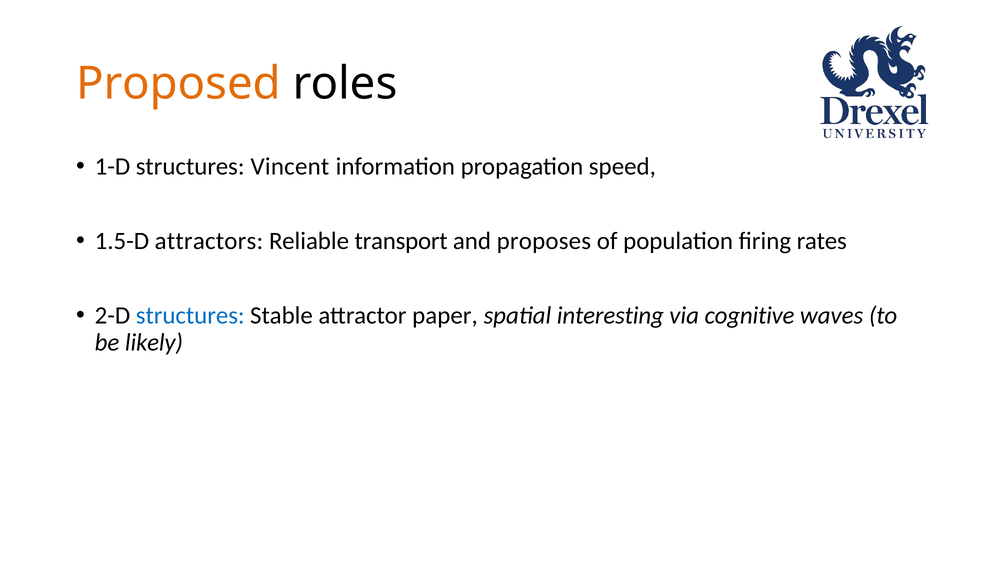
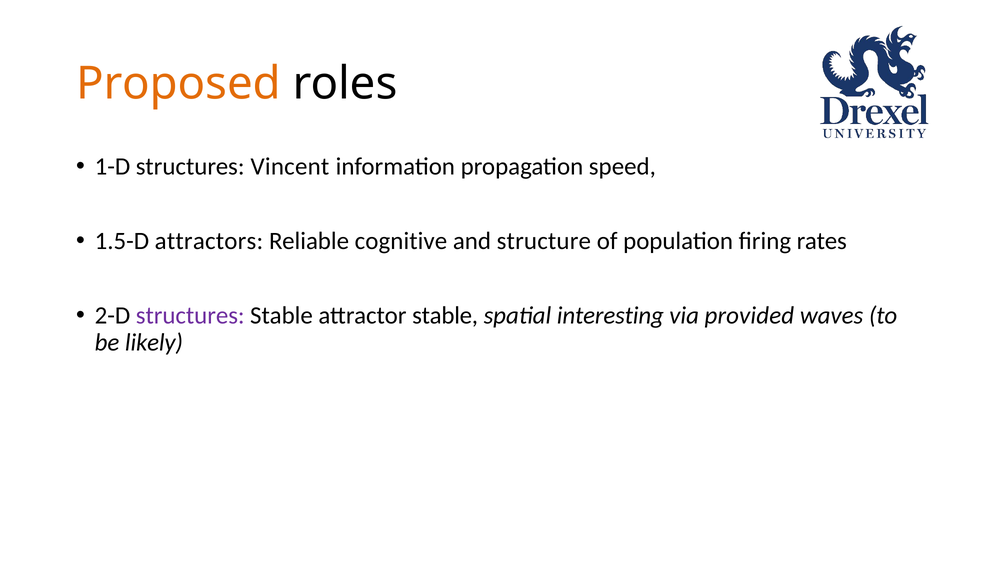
transport: transport -> cognitive (401, 241)
proposes: proposes -> structure (544, 241)
structures colour: blue -> purple (190, 316)
attractor paper: paper -> stable (445, 316)
cognitive: cognitive -> provided (749, 316)
